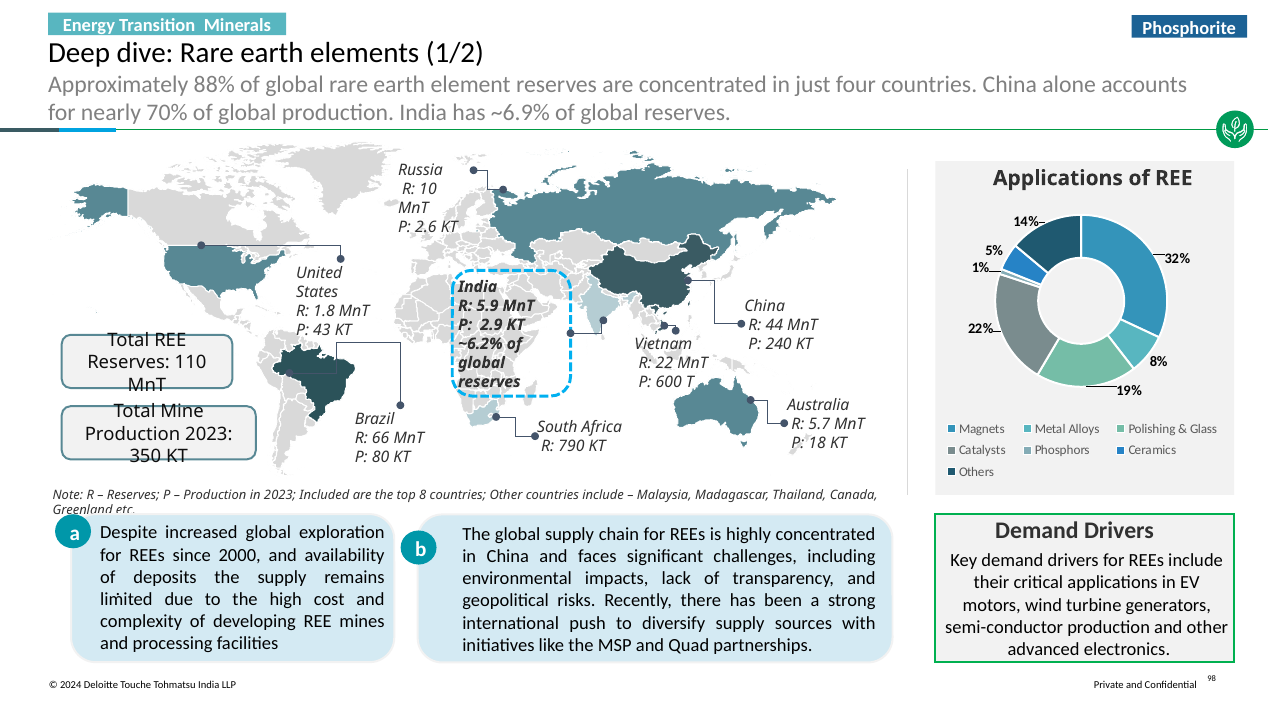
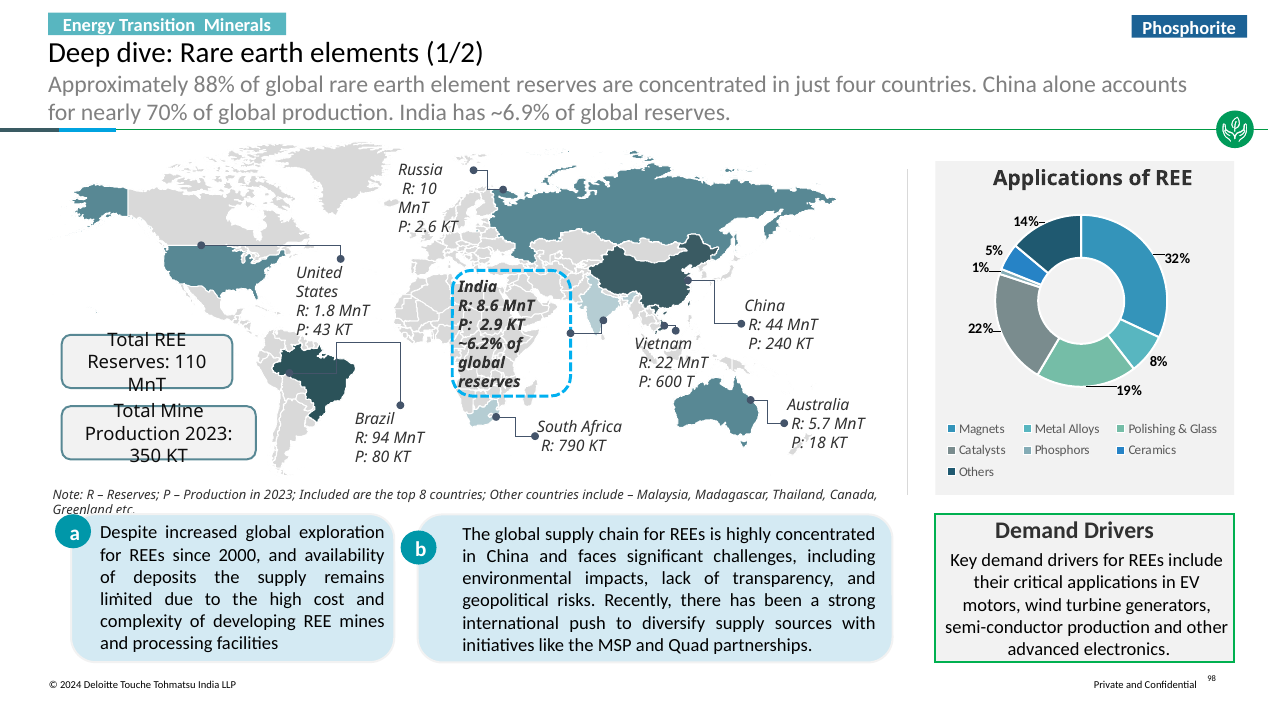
5.9: 5.9 -> 8.6 (487, 306)
66: 66 -> 94 (381, 438)
